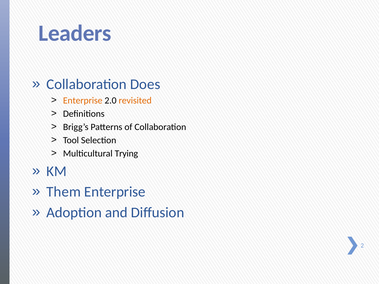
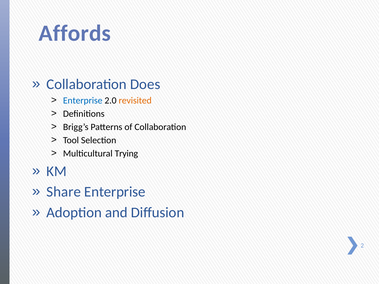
Leaders: Leaders -> Affords (75, 33)
Enterprise colour: orange -> blue (83, 100)
Them: Them -> Share (64, 192)
